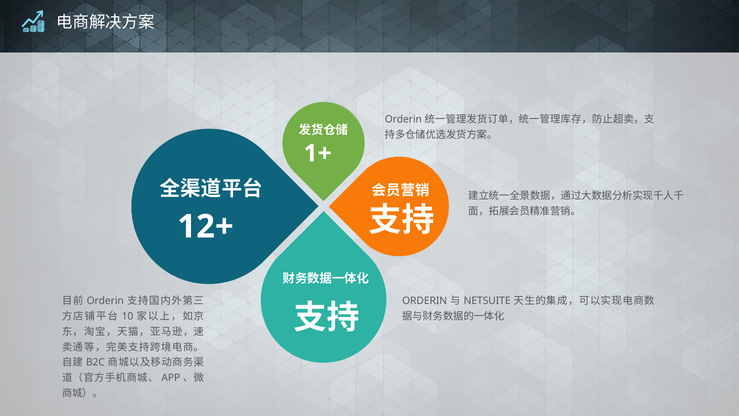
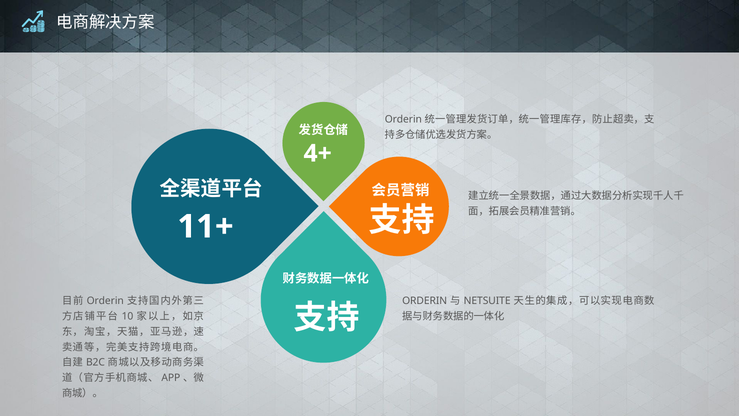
1+: 1+ -> 4+ (318, 153)
12+: 12+ -> 11+ (206, 226)
